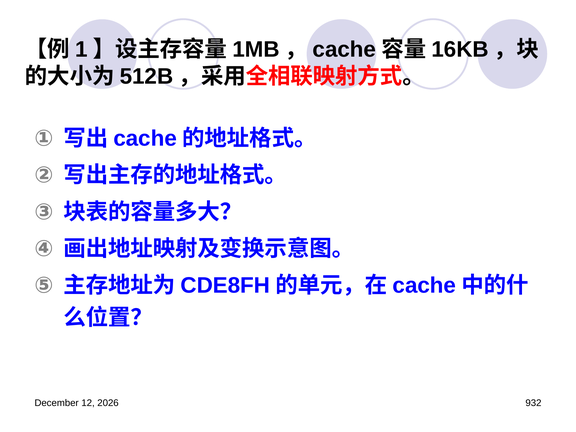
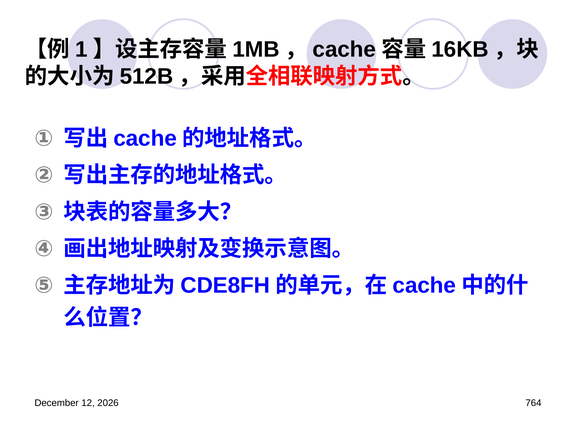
932: 932 -> 764 (533, 403)
